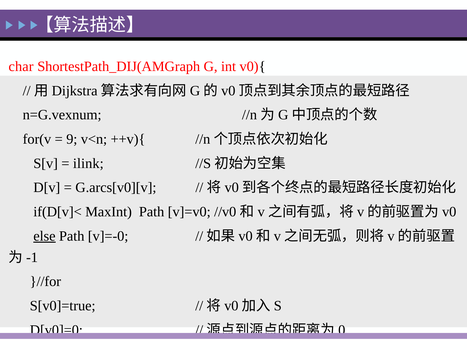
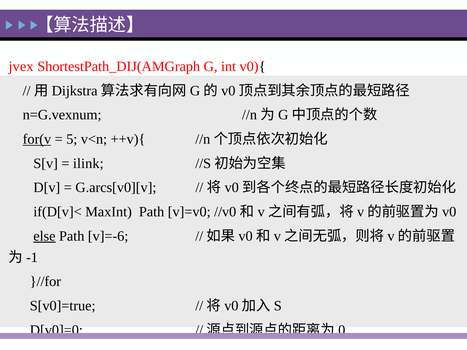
char: char -> jvex (21, 67)
for(v underline: none -> present (37, 139)
9: 9 -> 5 (72, 139)
v]=-0: v]=-0 -> v]=-6 (108, 236)
